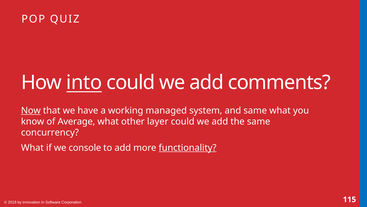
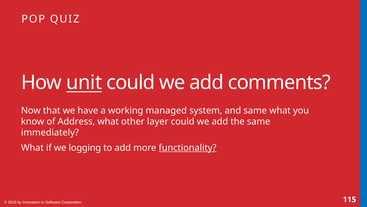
into: into -> unit (84, 82)
Now underline: present -> none (31, 110)
Average: Average -> Address (76, 121)
concurrency: concurrency -> immediately (50, 132)
console: console -> logging (85, 147)
